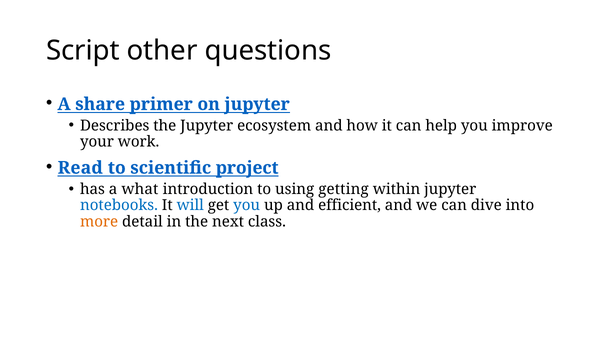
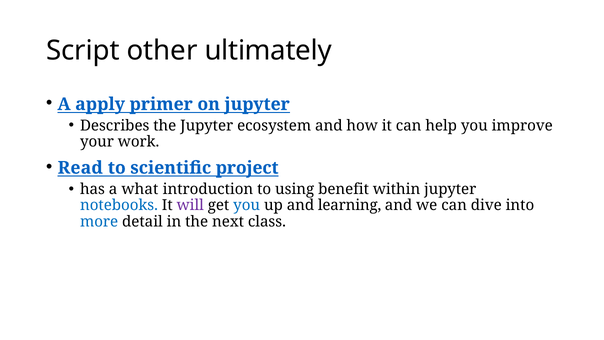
questions: questions -> ultimately (268, 51)
share: share -> apply (100, 104)
getting: getting -> benefit (344, 189)
will colour: blue -> purple (190, 205)
efficient: efficient -> learning (350, 205)
more colour: orange -> blue (99, 222)
